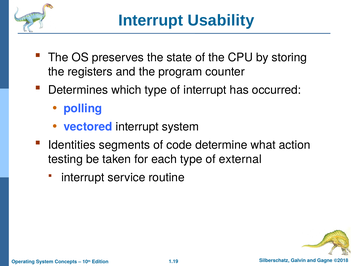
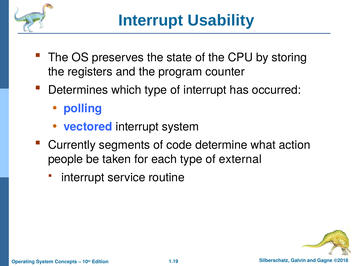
Identities: Identities -> Currently (72, 145)
testing: testing -> people (65, 159)
